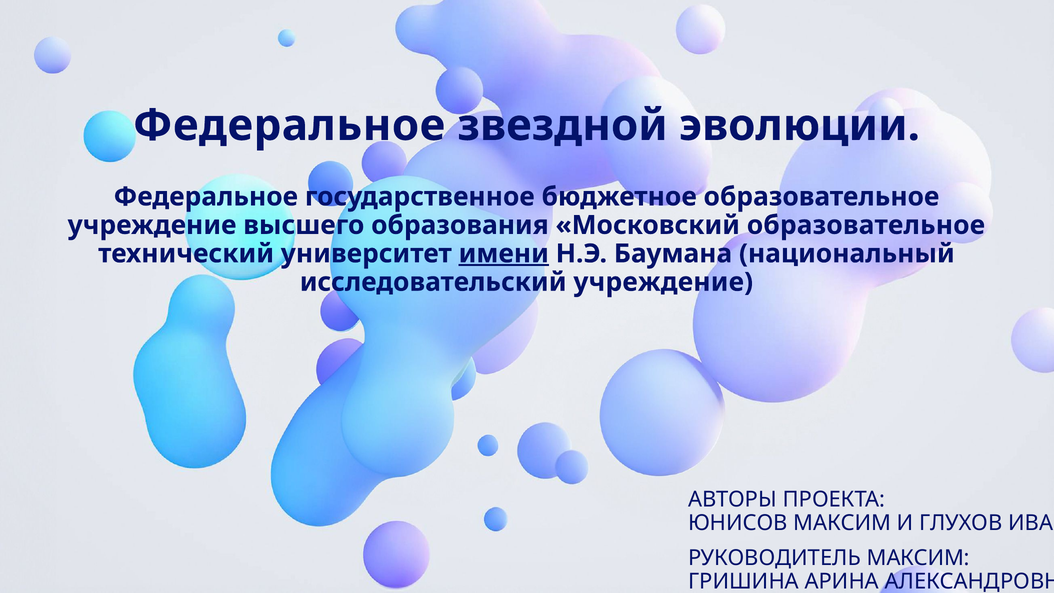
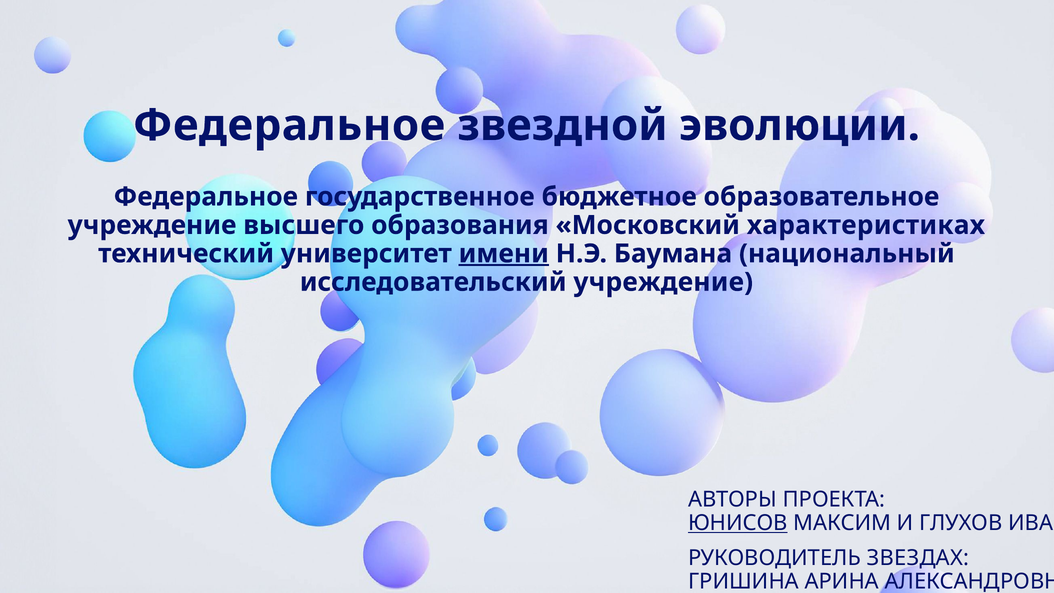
Московский образовательное: образовательное -> характеристиках (866, 225)
ЮНИСОВ underline: none -> present (738, 523)
РУКОВОДИТЕЛЬ МАКСИМ: МАКСИМ -> ЗВЕЗДАХ (918, 558)
